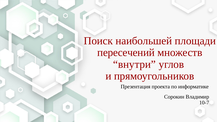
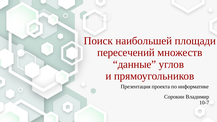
внутри: внутри -> данные (135, 64)
